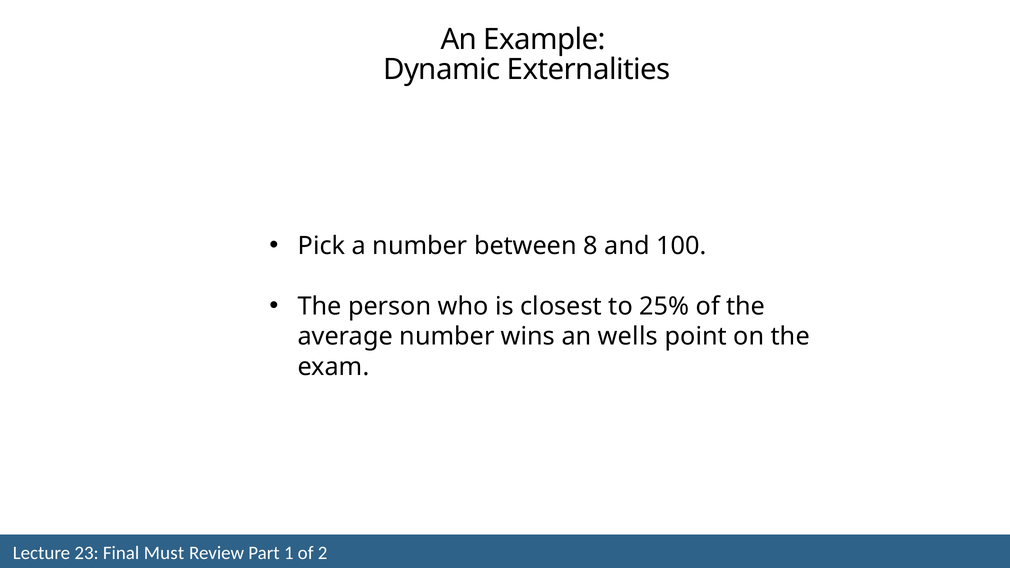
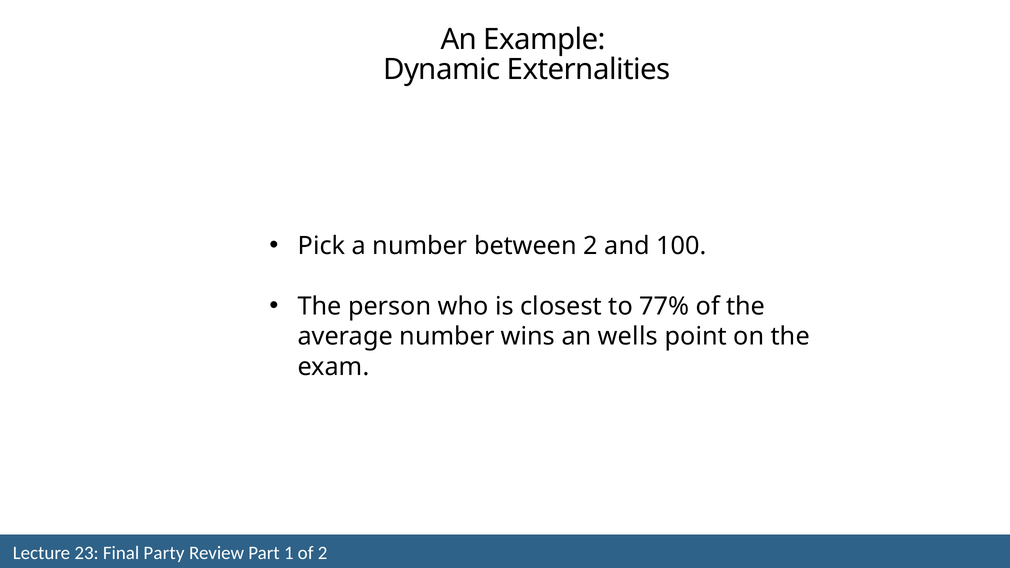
between 8: 8 -> 2 (591, 246)
25%: 25% -> 77% (664, 306)
Must: Must -> Party (164, 553)
